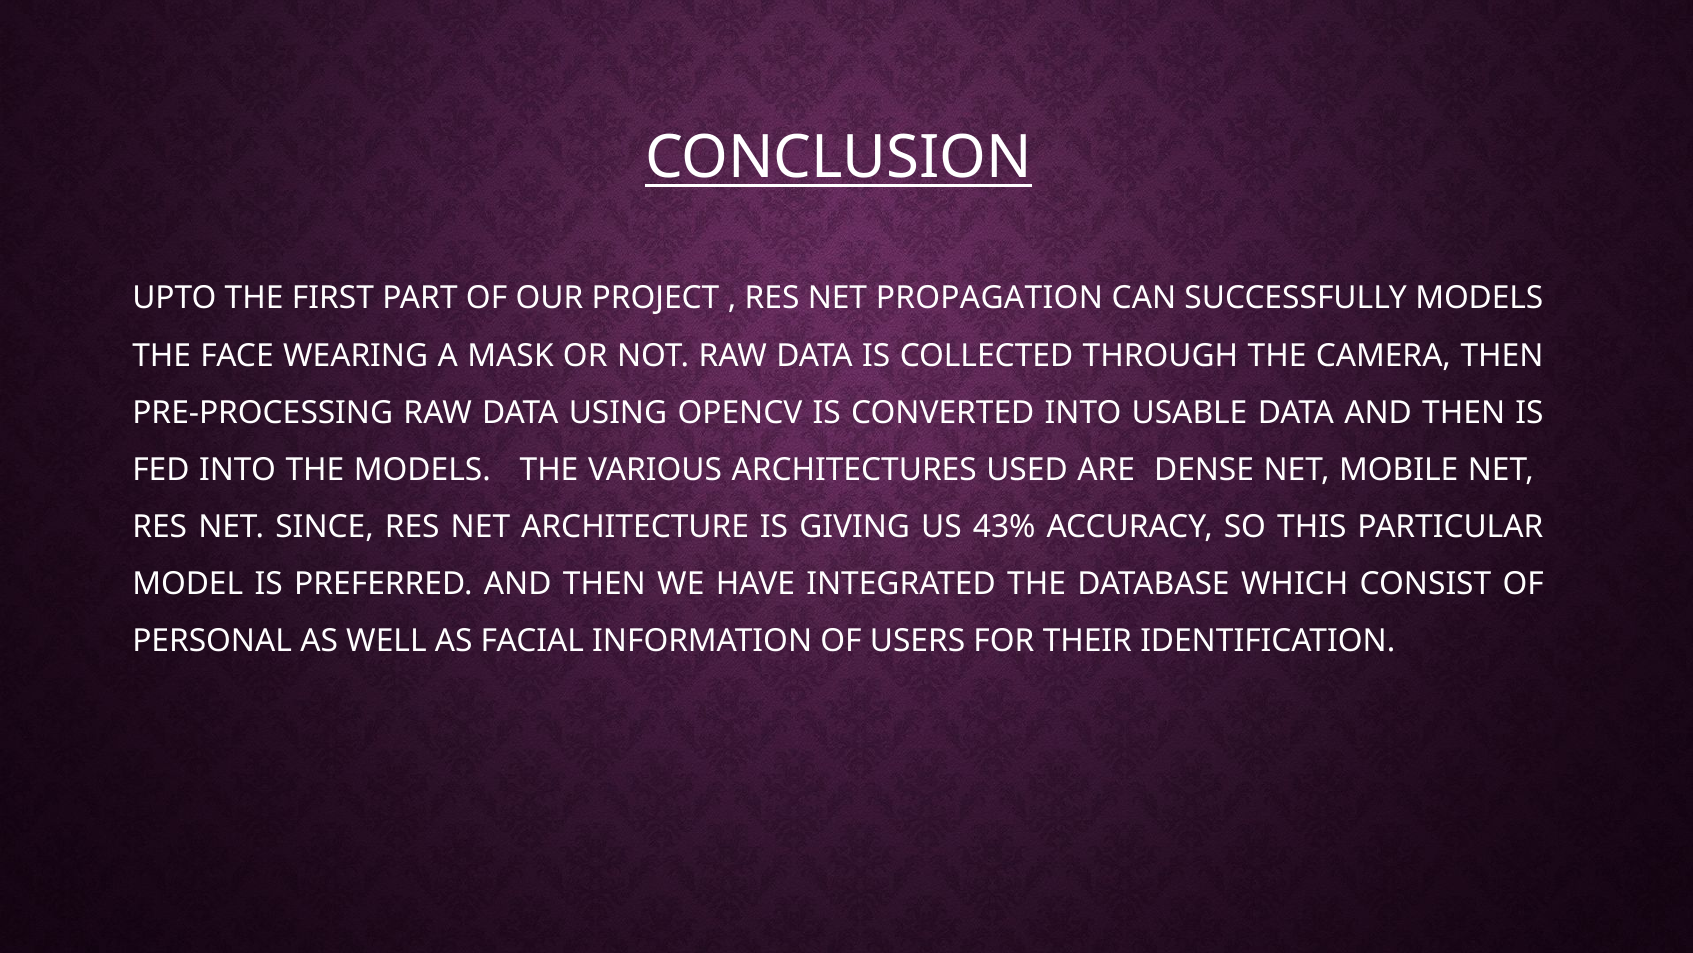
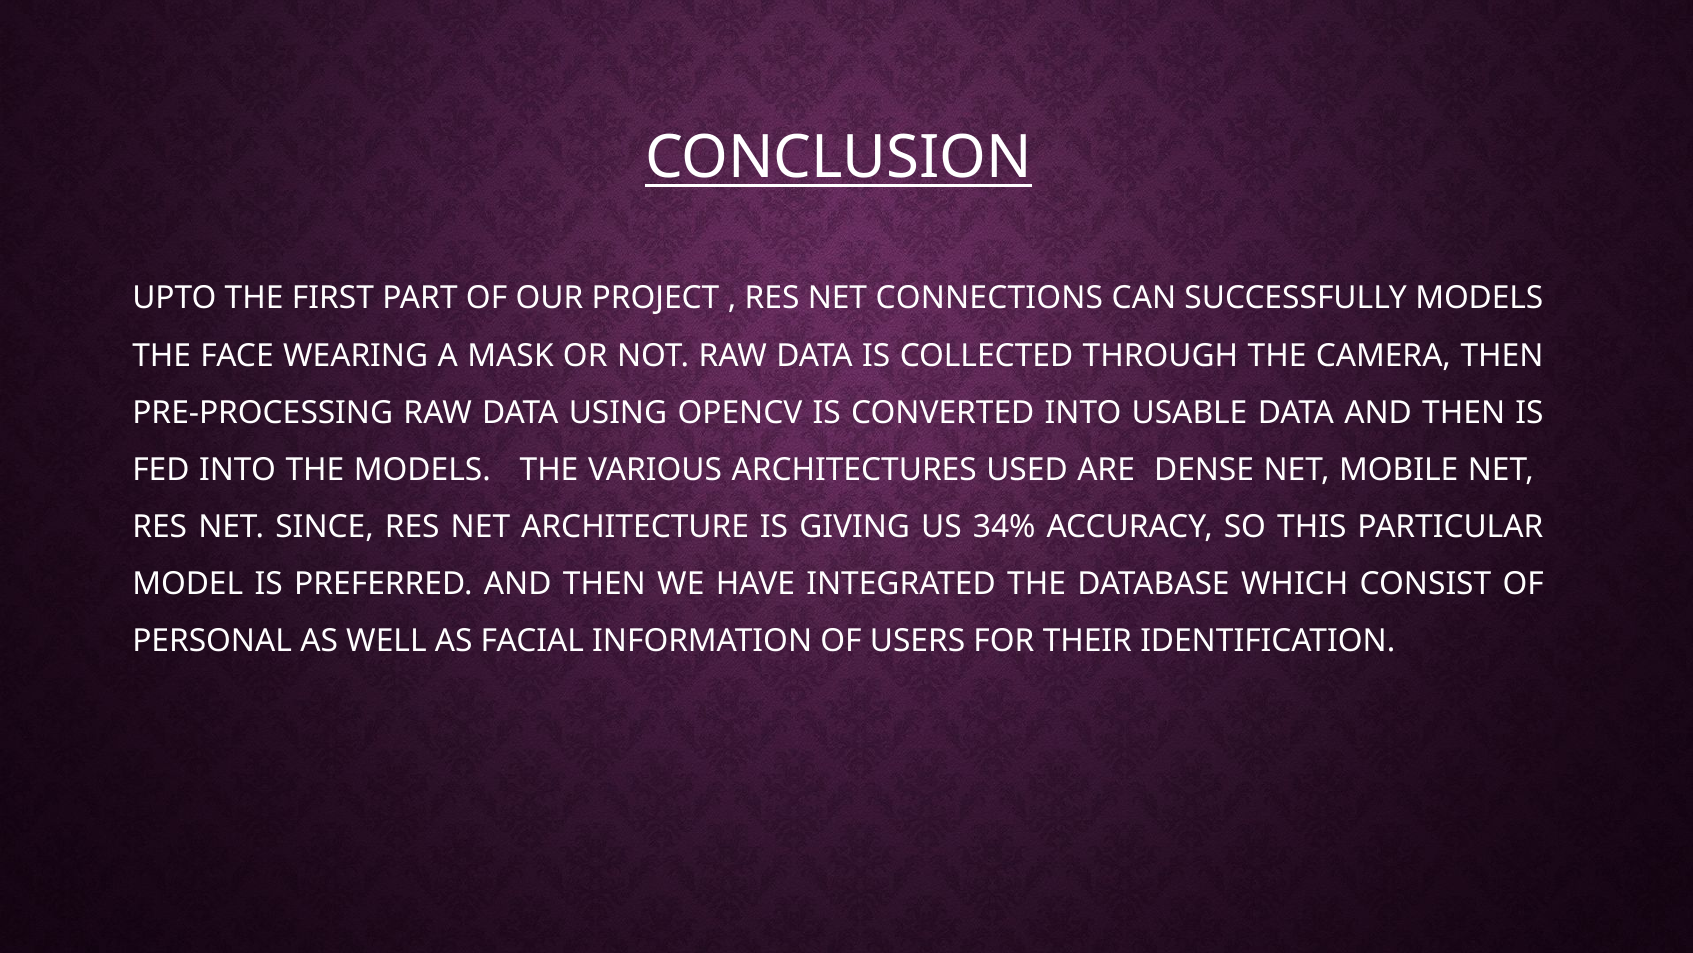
PROPAGATION: PROPAGATION -> CONNECTIONS (989, 298)
43%: 43% -> 34% (1004, 527)
